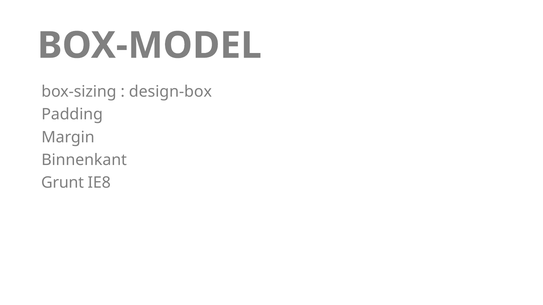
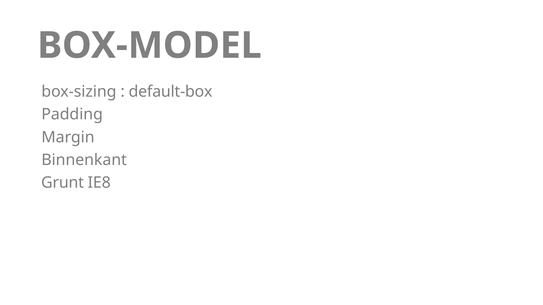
design-box: design-box -> default-box (171, 92)
